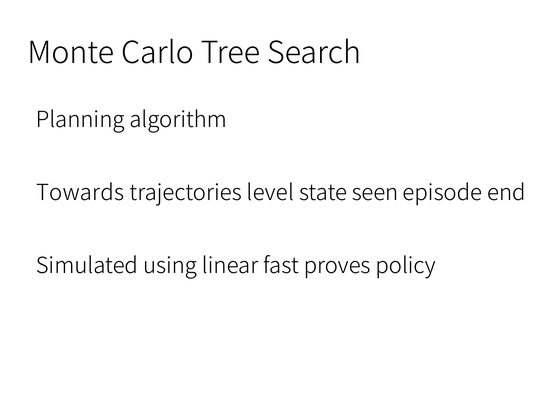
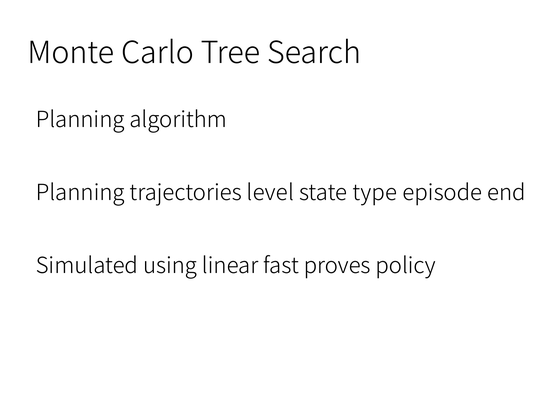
Towards: Towards -> Planning (80, 193)
seen: seen -> type (375, 193)
